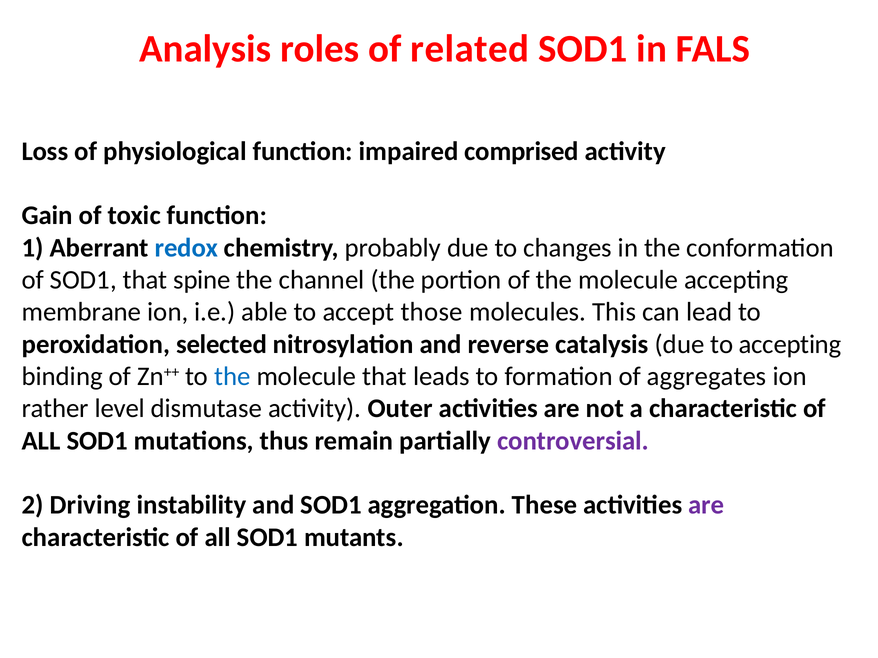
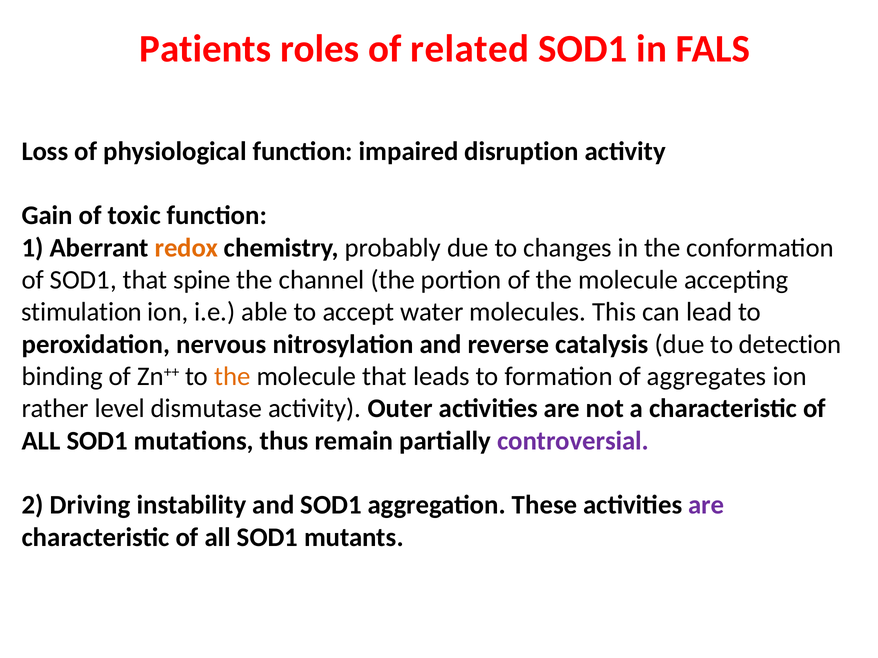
Analysis: Analysis -> Patients (205, 49)
comprised: comprised -> disruption (522, 151)
redox colour: blue -> orange (187, 248)
membrane: membrane -> stimulation (82, 312)
those: those -> water (432, 312)
selected: selected -> nervous (221, 344)
to accepting: accepting -> detection (790, 344)
the colour: blue -> orange (232, 377)
